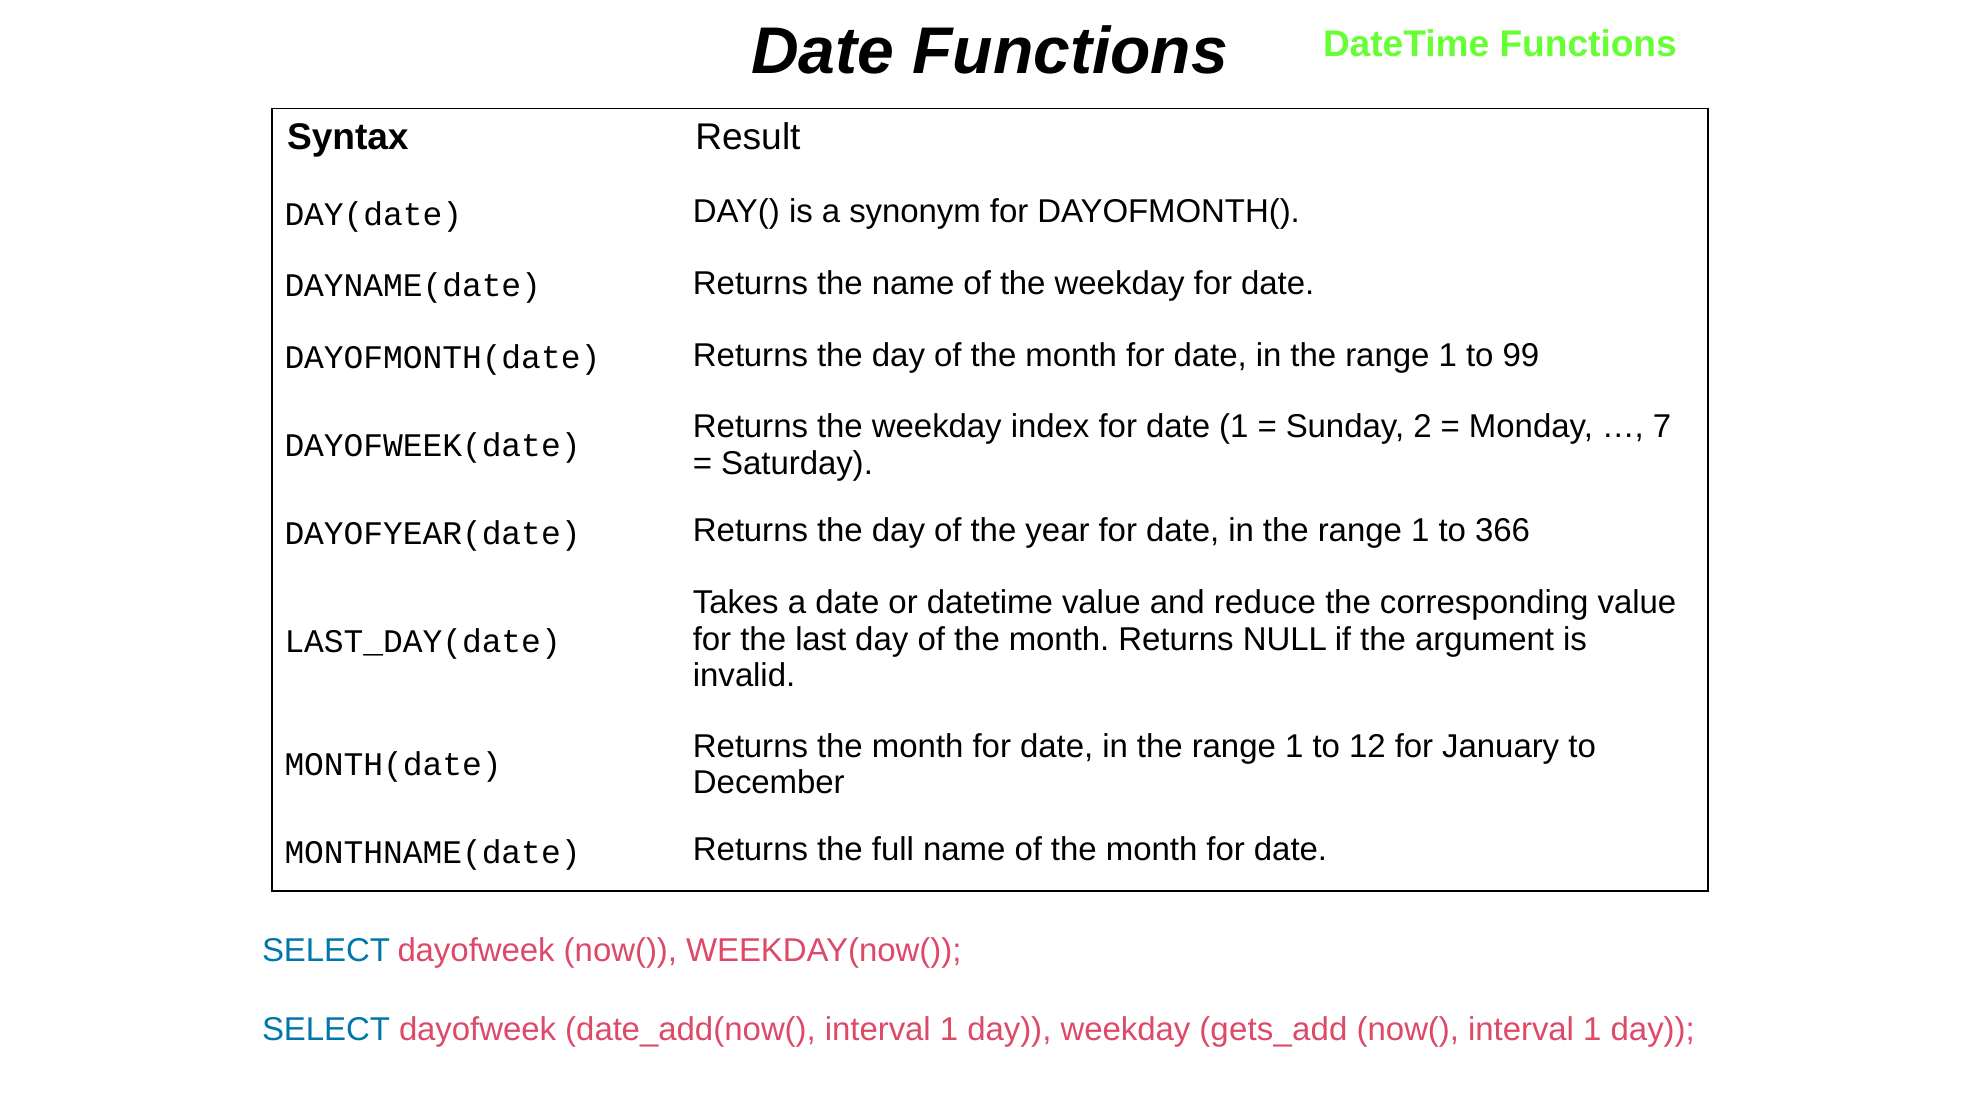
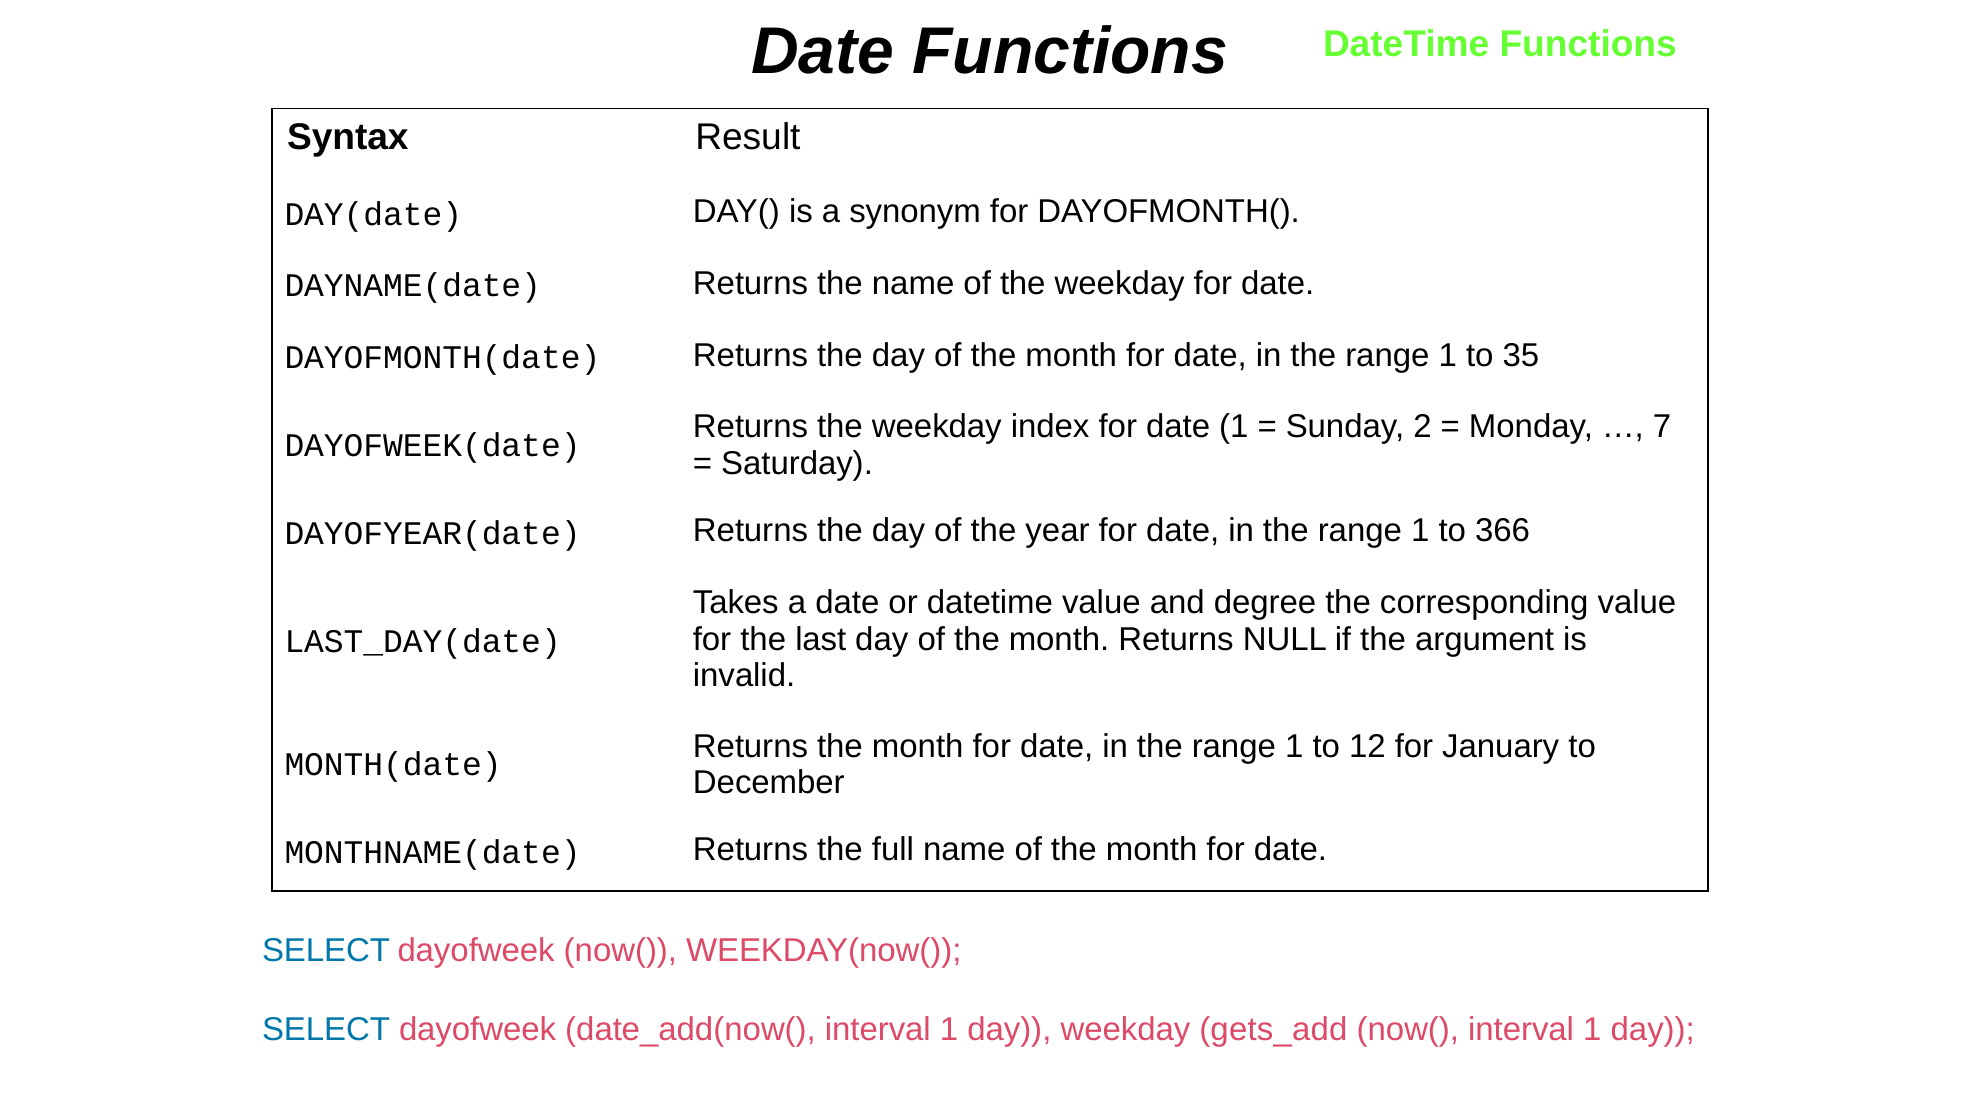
99: 99 -> 35 (1521, 355)
reduce: reduce -> degree (1265, 603)
